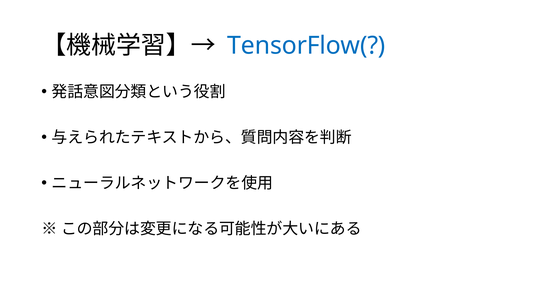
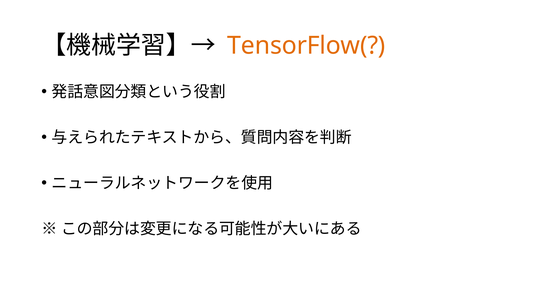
TensorFlow( colour: blue -> orange (306, 46)
